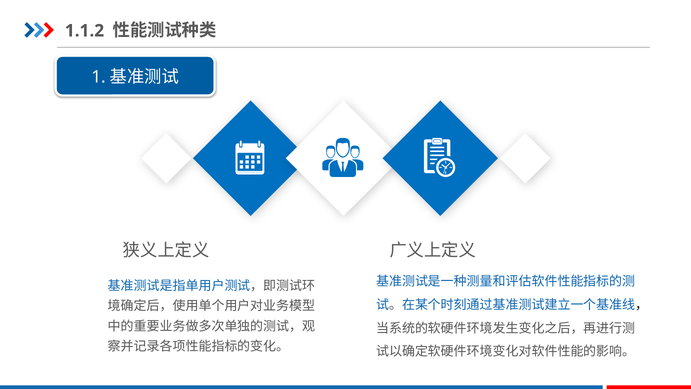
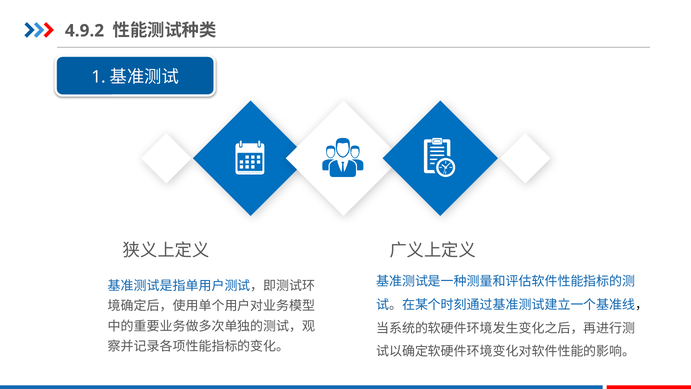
1.1.2: 1.1.2 -> 4.9.2 (85, 31)
